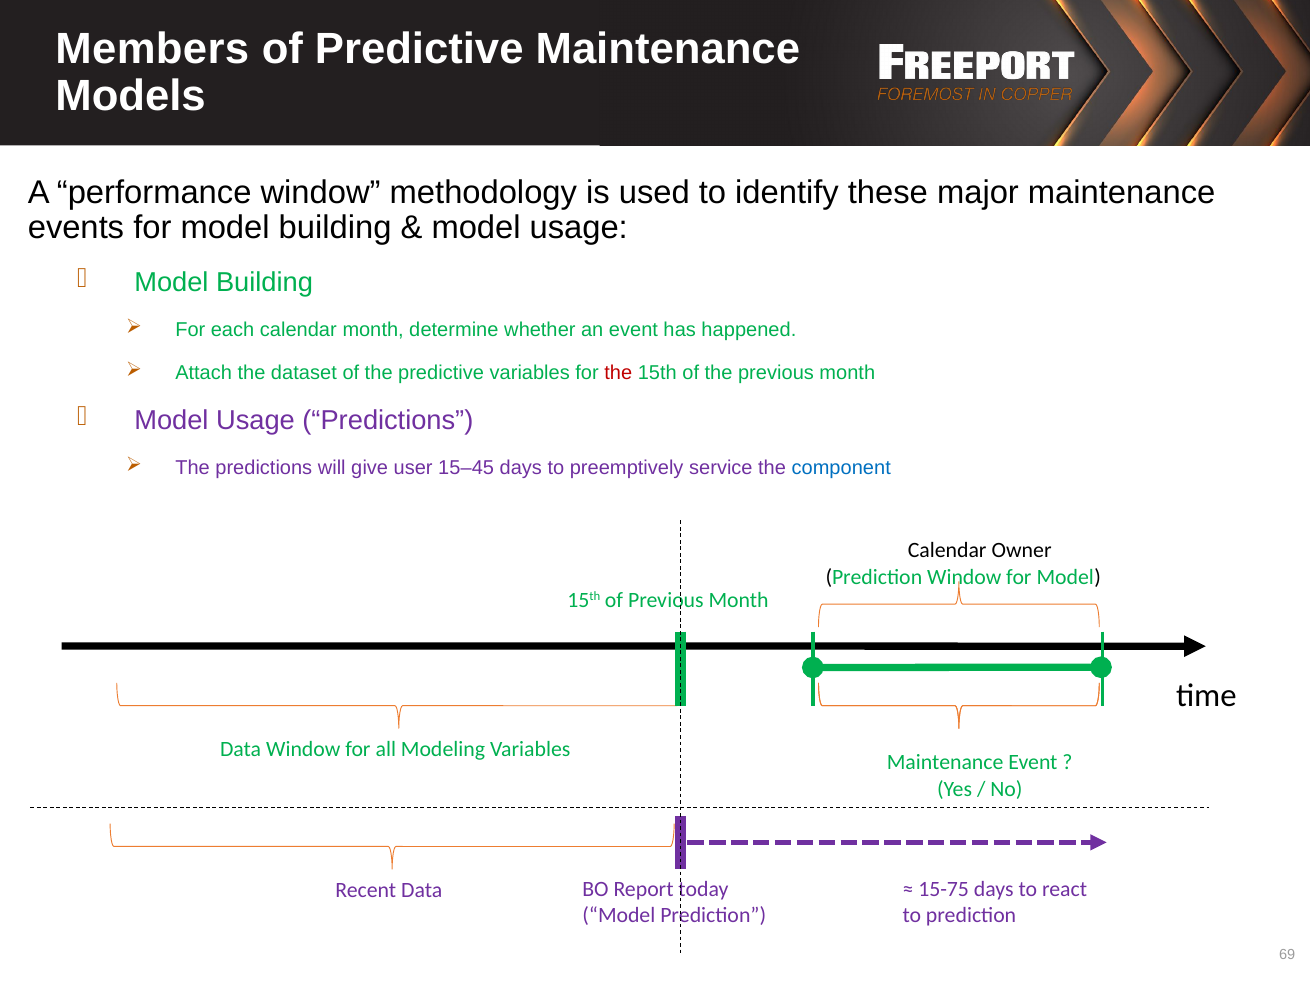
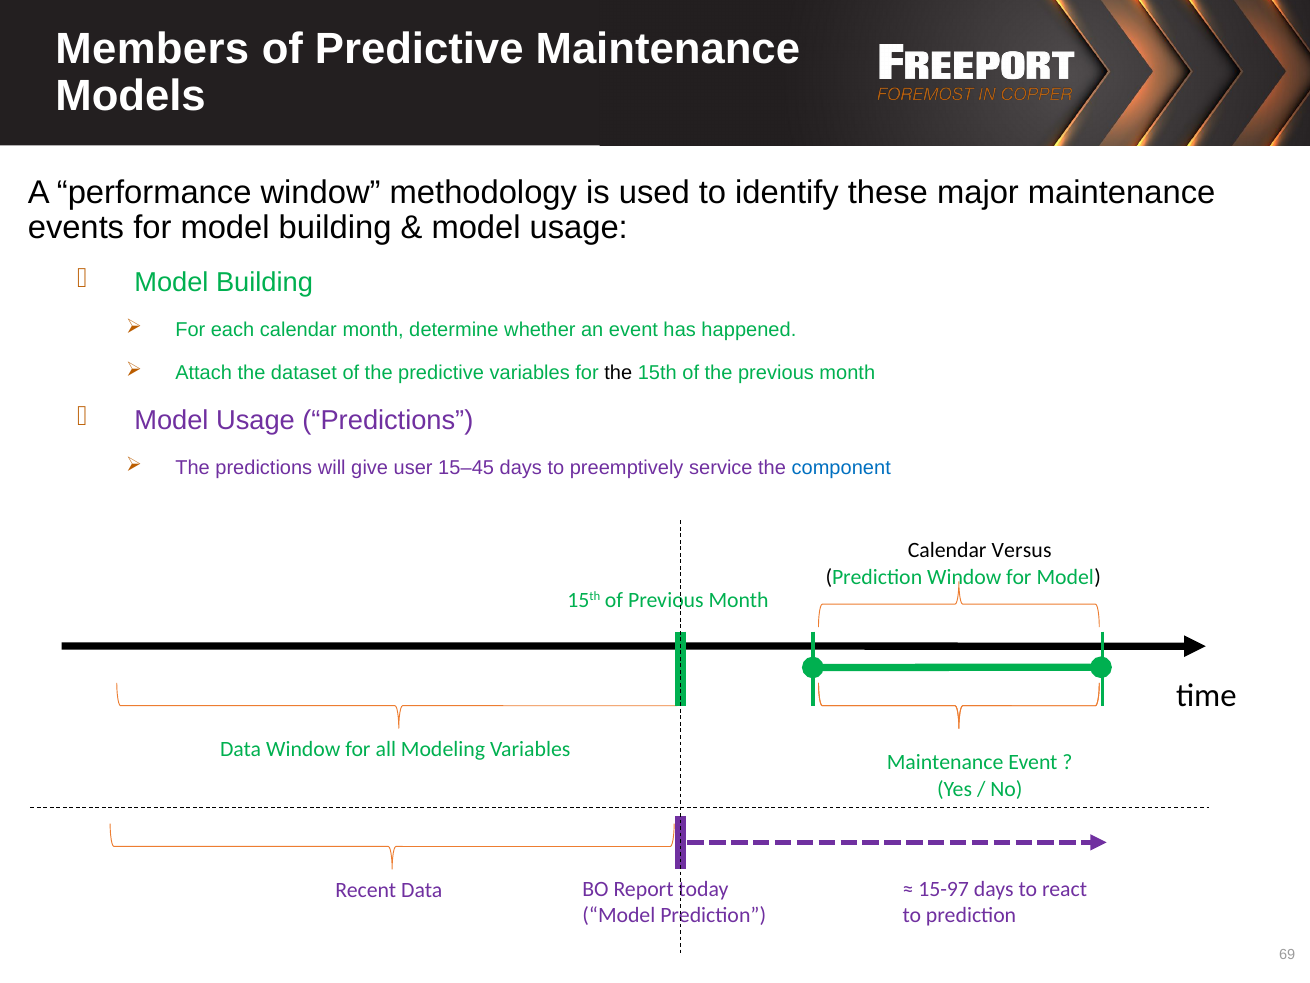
the colour: red -> black (618, 373)
Owner: Owner -> Versus (1022, 550)
15-75: 15-75 -> 15-97 (944, 889)
